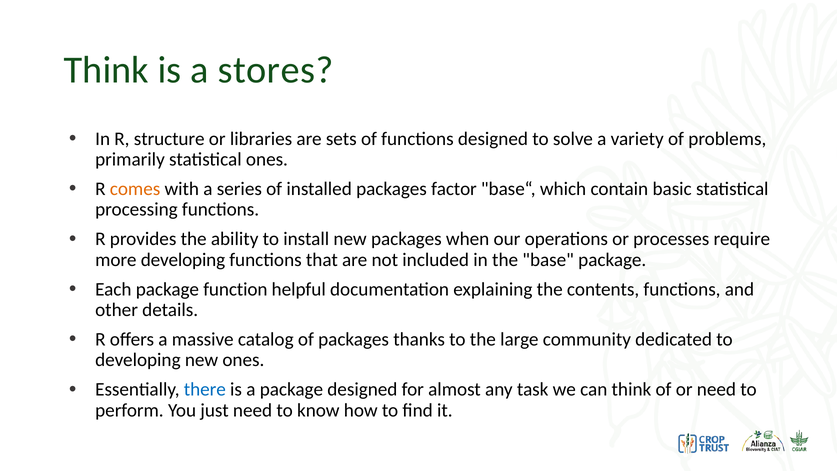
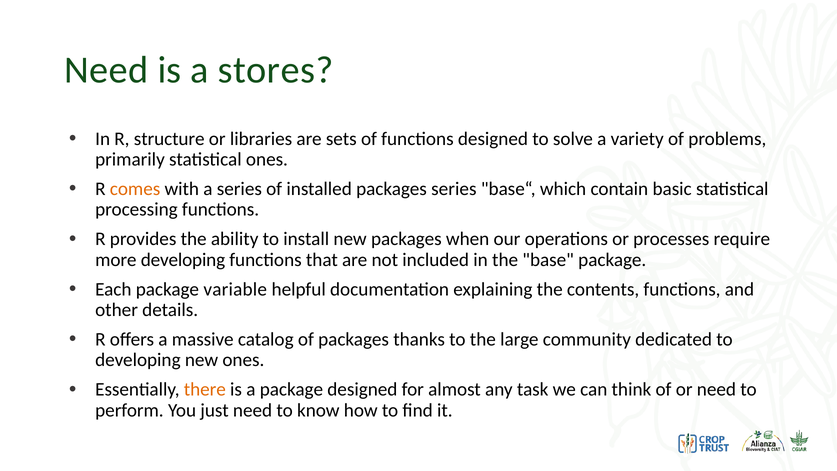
Think: Think -> Need (106, 70)
packages factor: factor -> series (454, 189)
function: function -> variable (235, 289)
there colour: blue -> orange (205, 389)
